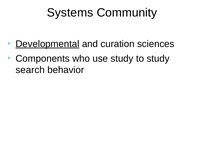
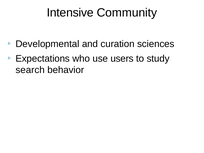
Systems: Systems -> Intensive (70, 13)
Developmental underline: present -> none (47, 44)
Components: Components -> Expectations (43, 59)
use study: study -> users (122, 59)
